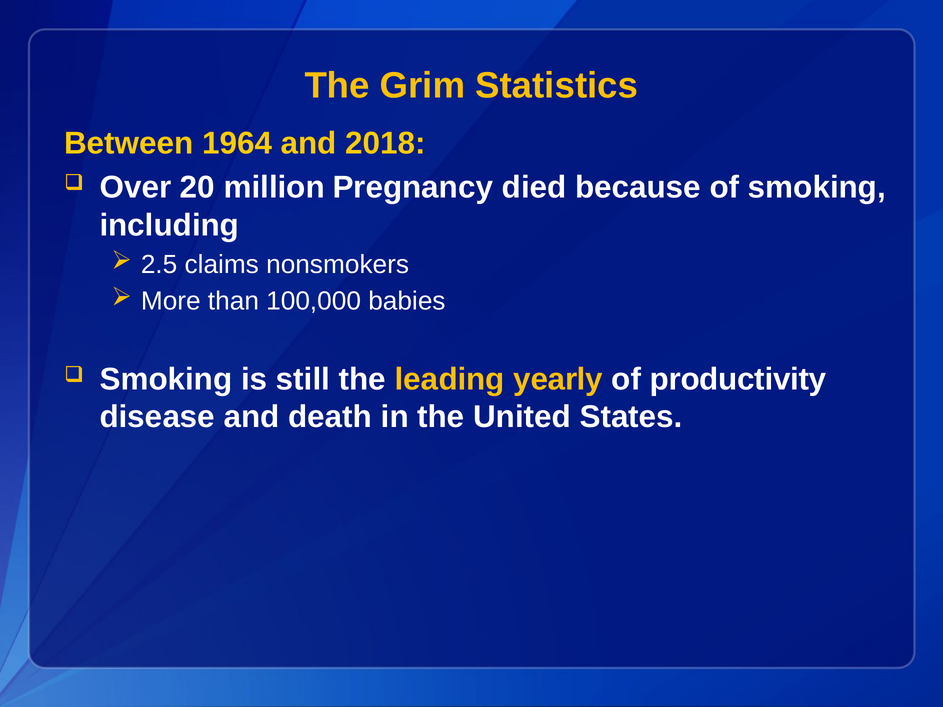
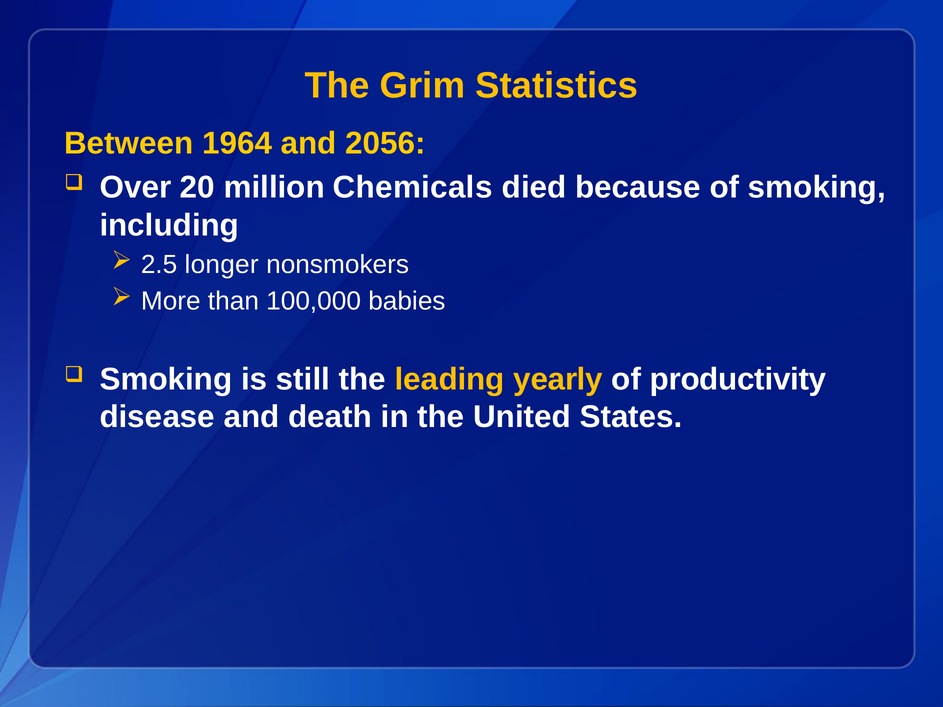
2018: 2018 -> 2056 (386, 144)
Pregnancy: Pregnancy -> Chemicals (413, 188)
claims: claims -> longer (222, 265)
